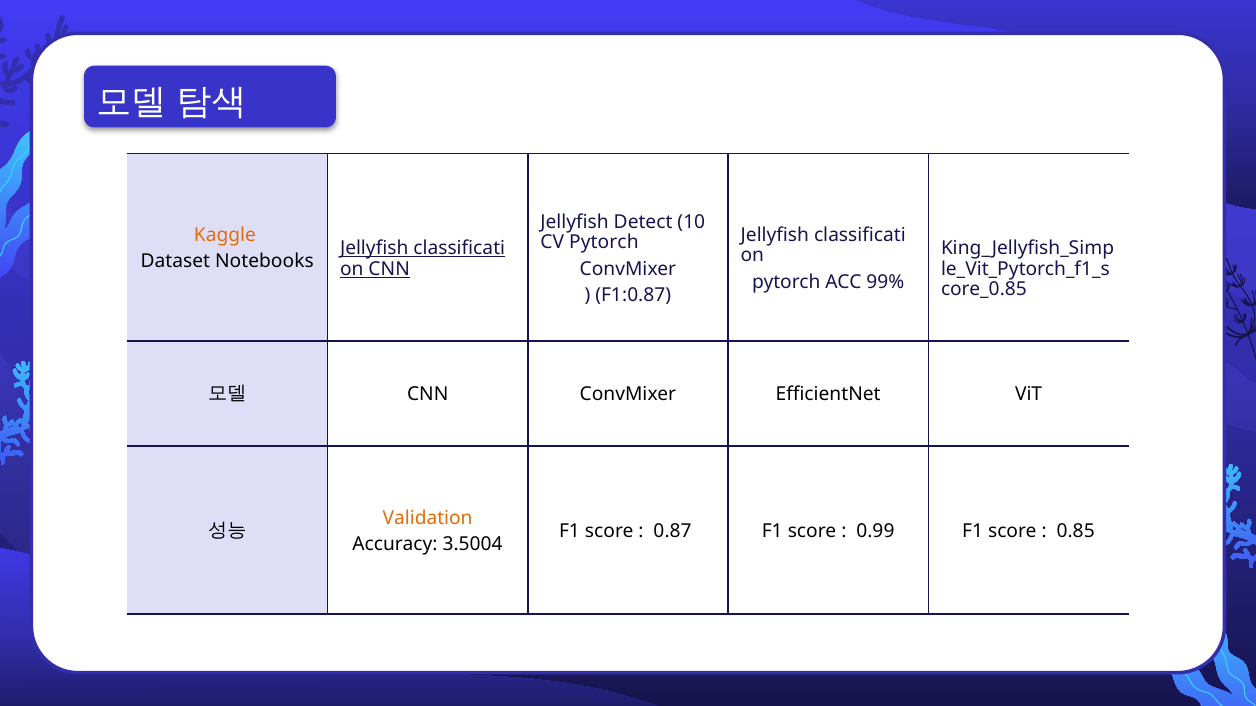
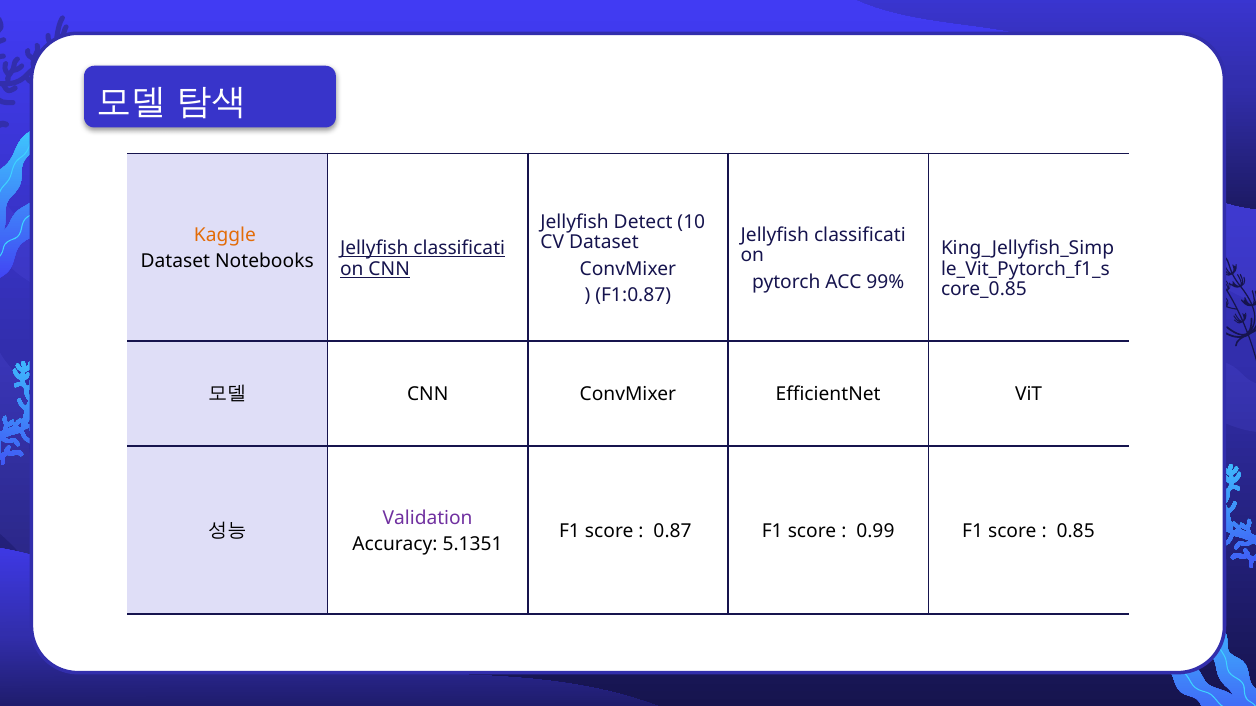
Pytorch: Pytorch -> Dataset (604, 243)
Validation colour: orange -> purple (428, 518)
3.5004: 3.5004 -> 5.1351 (473, 545)
